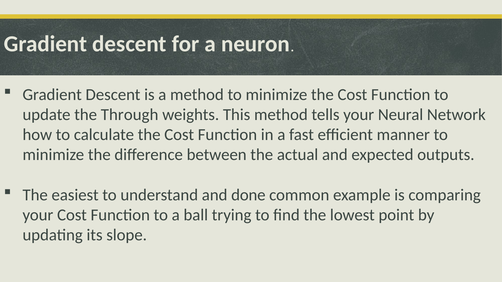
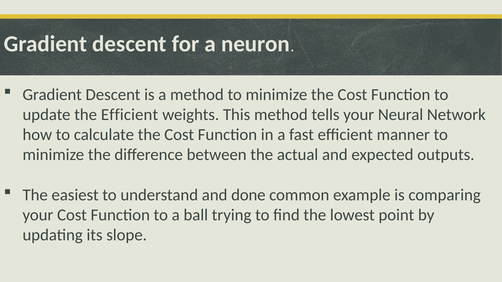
the Through: Through -> Efficient (130, 115)
